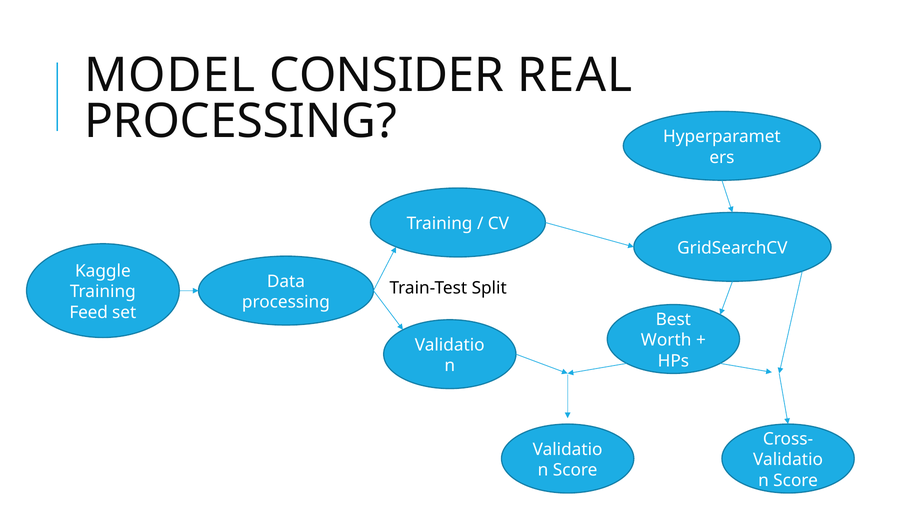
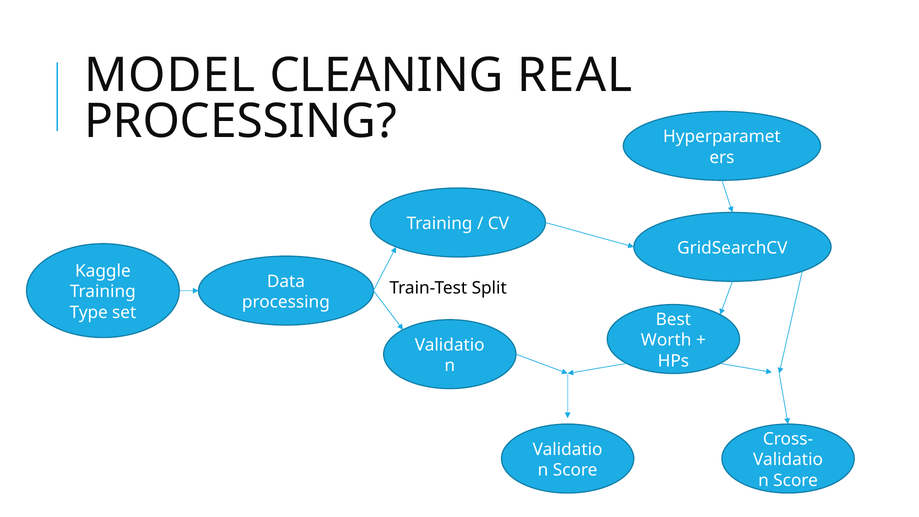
CONSIDER: CONSIDER -> CLEANING (386, 76)
Feed: Feed -> Type (89, 312)
